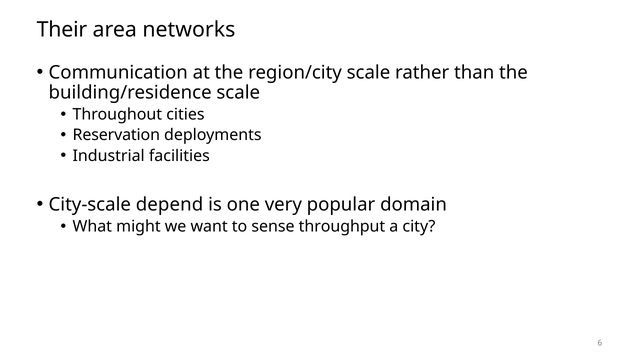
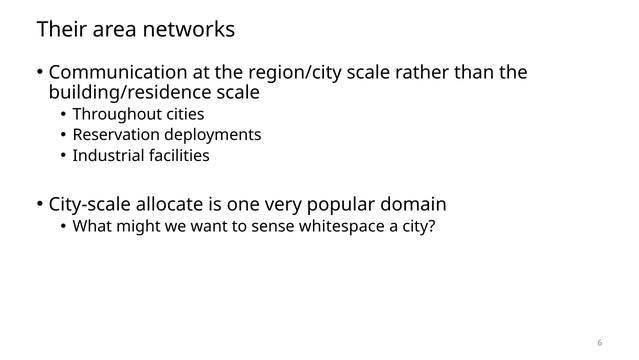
depend: depend -> allocate (170, 204)
throughput: throughput -> whitespace (342, 226)
